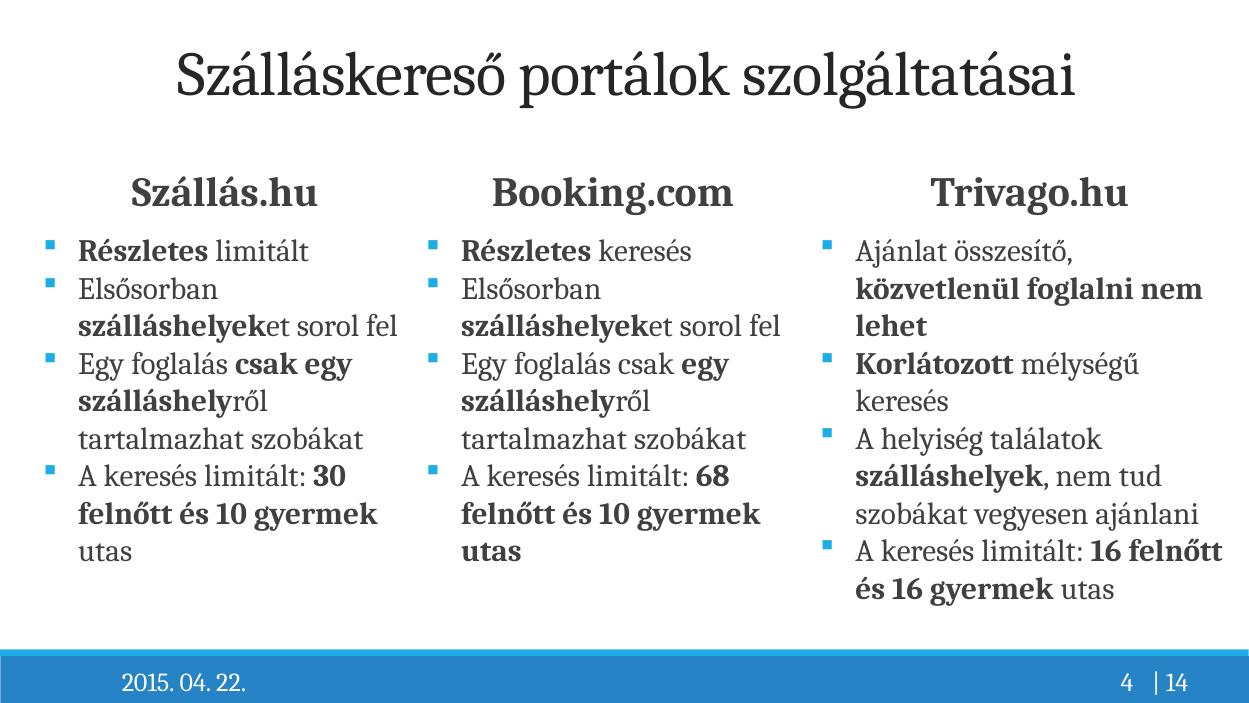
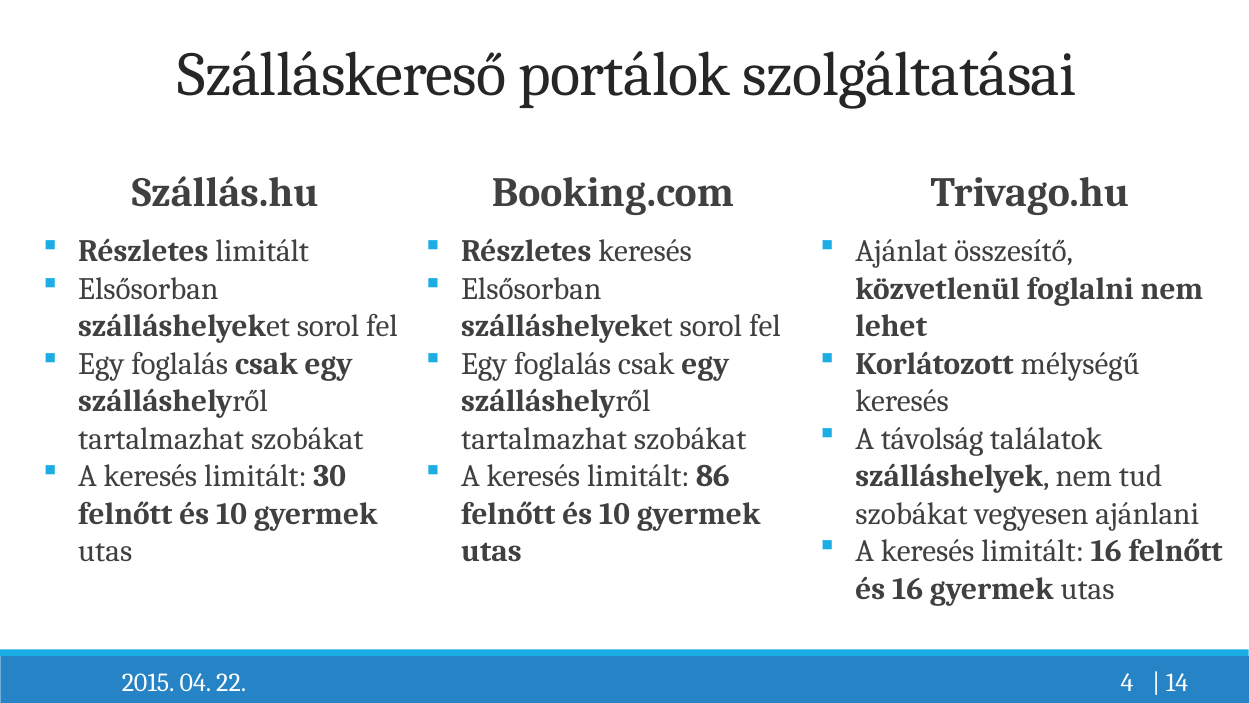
helyiség: helyiség -> távolság (932, 439)
68: 68 -> 86 (713, 476)
